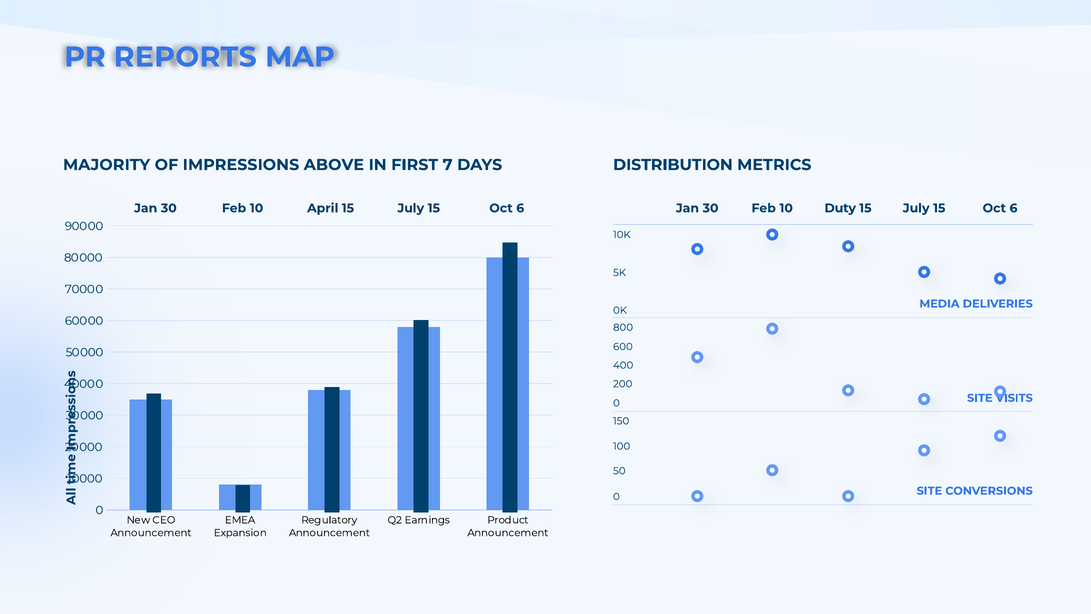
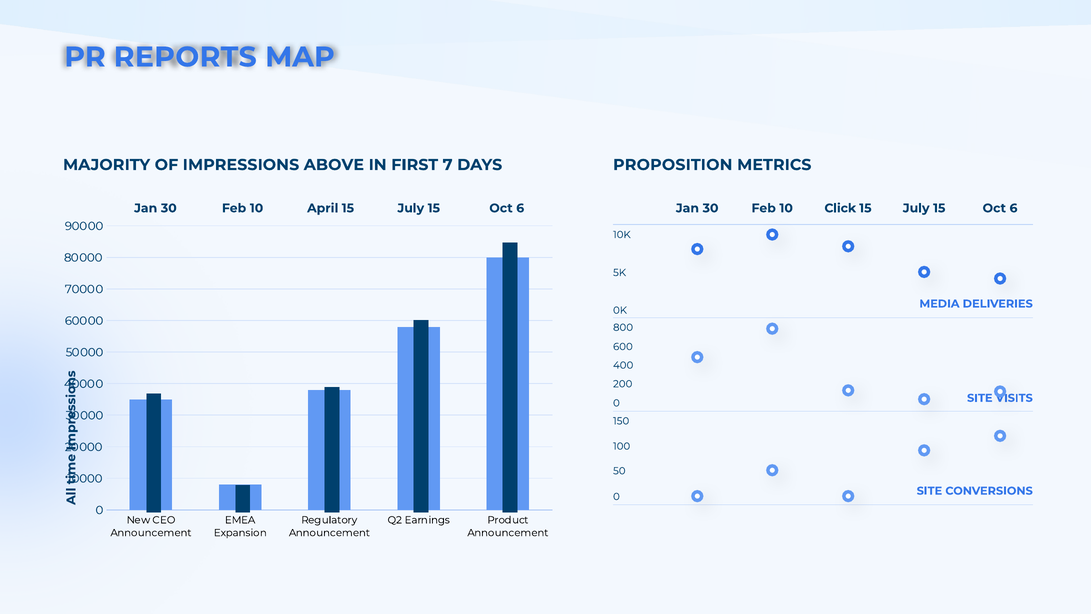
DISTRIBUTION: DISTRIBUTION -> PROPOSITION (673, 165)
Duty: Duty -> Click (840, 208)
